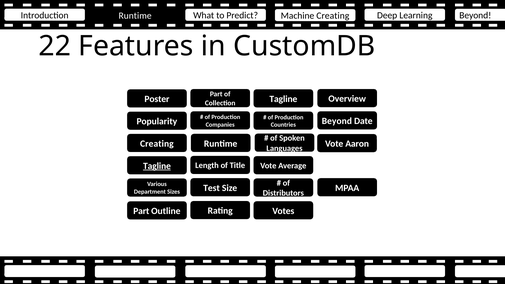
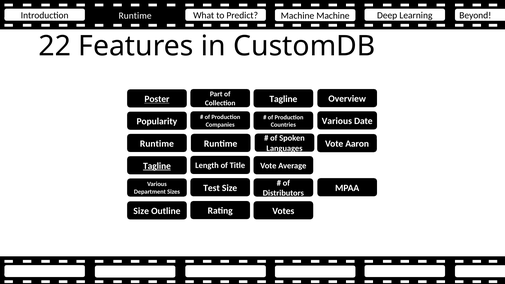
Machine Creating: Creating -> Machine (333, 16)
Poster underline: none -> present (157, 99)
Companies Beyond: Beyond -> Various (337, 121)
Creating: Creating -> Runtime (157, 144)
Part: Part -> Size (141, 211)
